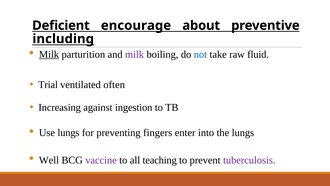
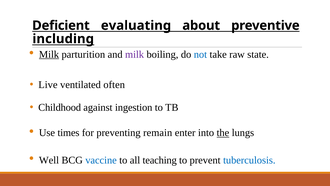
encourage: encourage -> evaluating (136, 25)
fluid: fluid -> state (258, 54)
Trial: Trial -> Live (48, 85)
Increasing: Increasing -> Childhood (60, 107)
Use lungs: lungs -> times (68, 133)
fingers: fingers -> remain (158, 133)
the underline: none -> present (223, 133)
vaccine colour: purple -> blue (101, 160)
tuberculosis colour: purple -> blue (249, 160)
